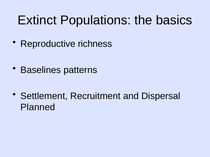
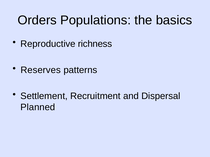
Extinct: Extinct -> Orders (37, 20)
Baselines: Baselines -> Reserves (41, 70)
